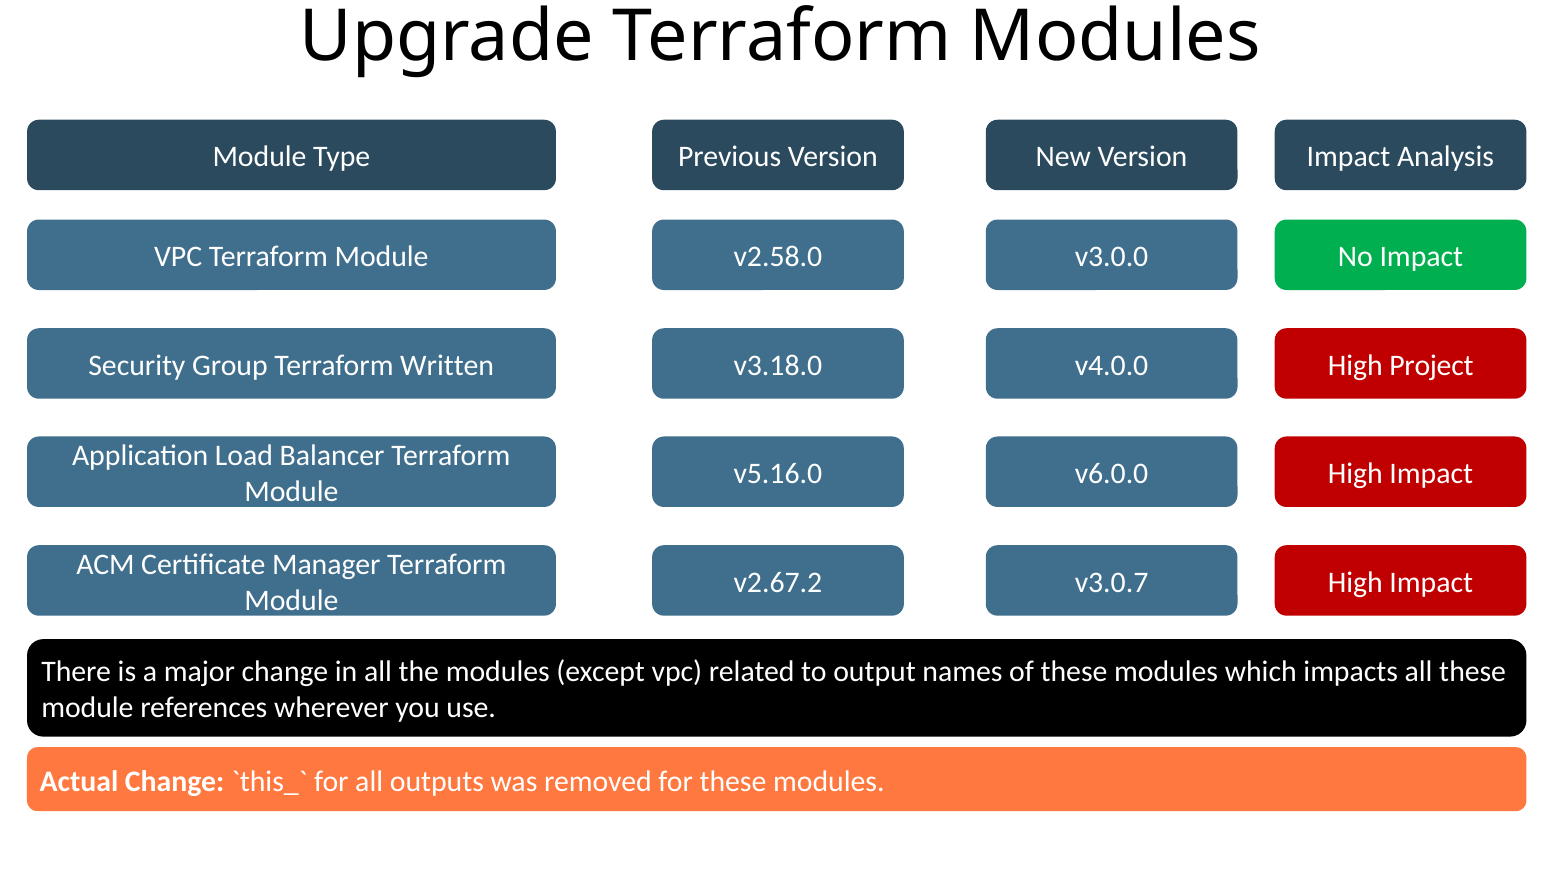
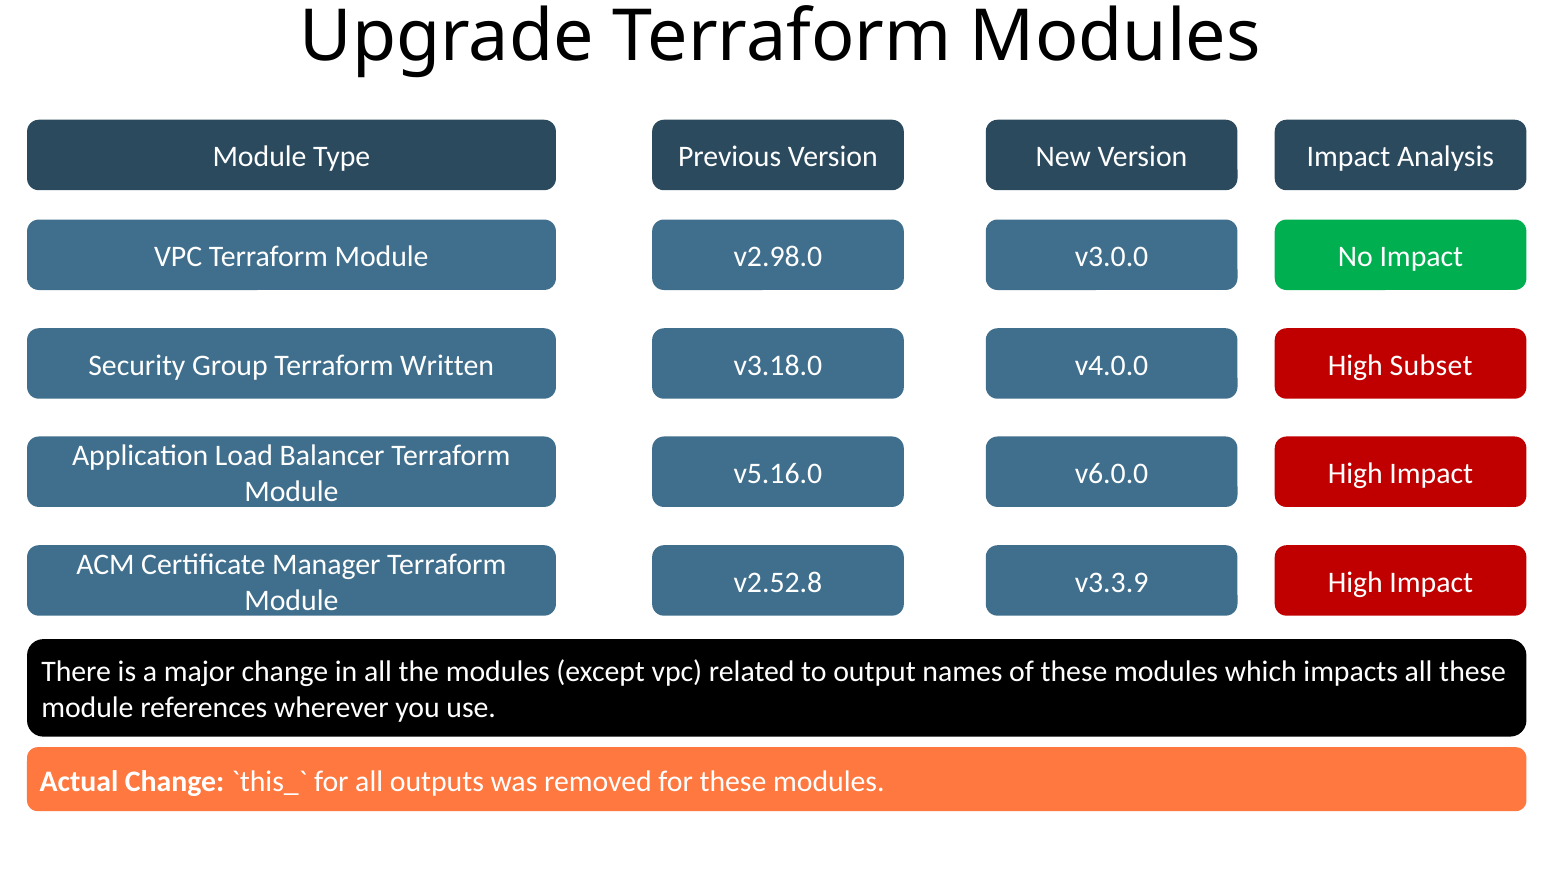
v2.58.0: v2.58.0 -> v2.98.0 (778, 257)
Project: Project -> Subset (1431, 366)
v2.67.2: v2.67.2 -> v2.52.8 (778, 583)
v3.0.7: v3.0.7 -> v3.3.9 (1112, 583)
